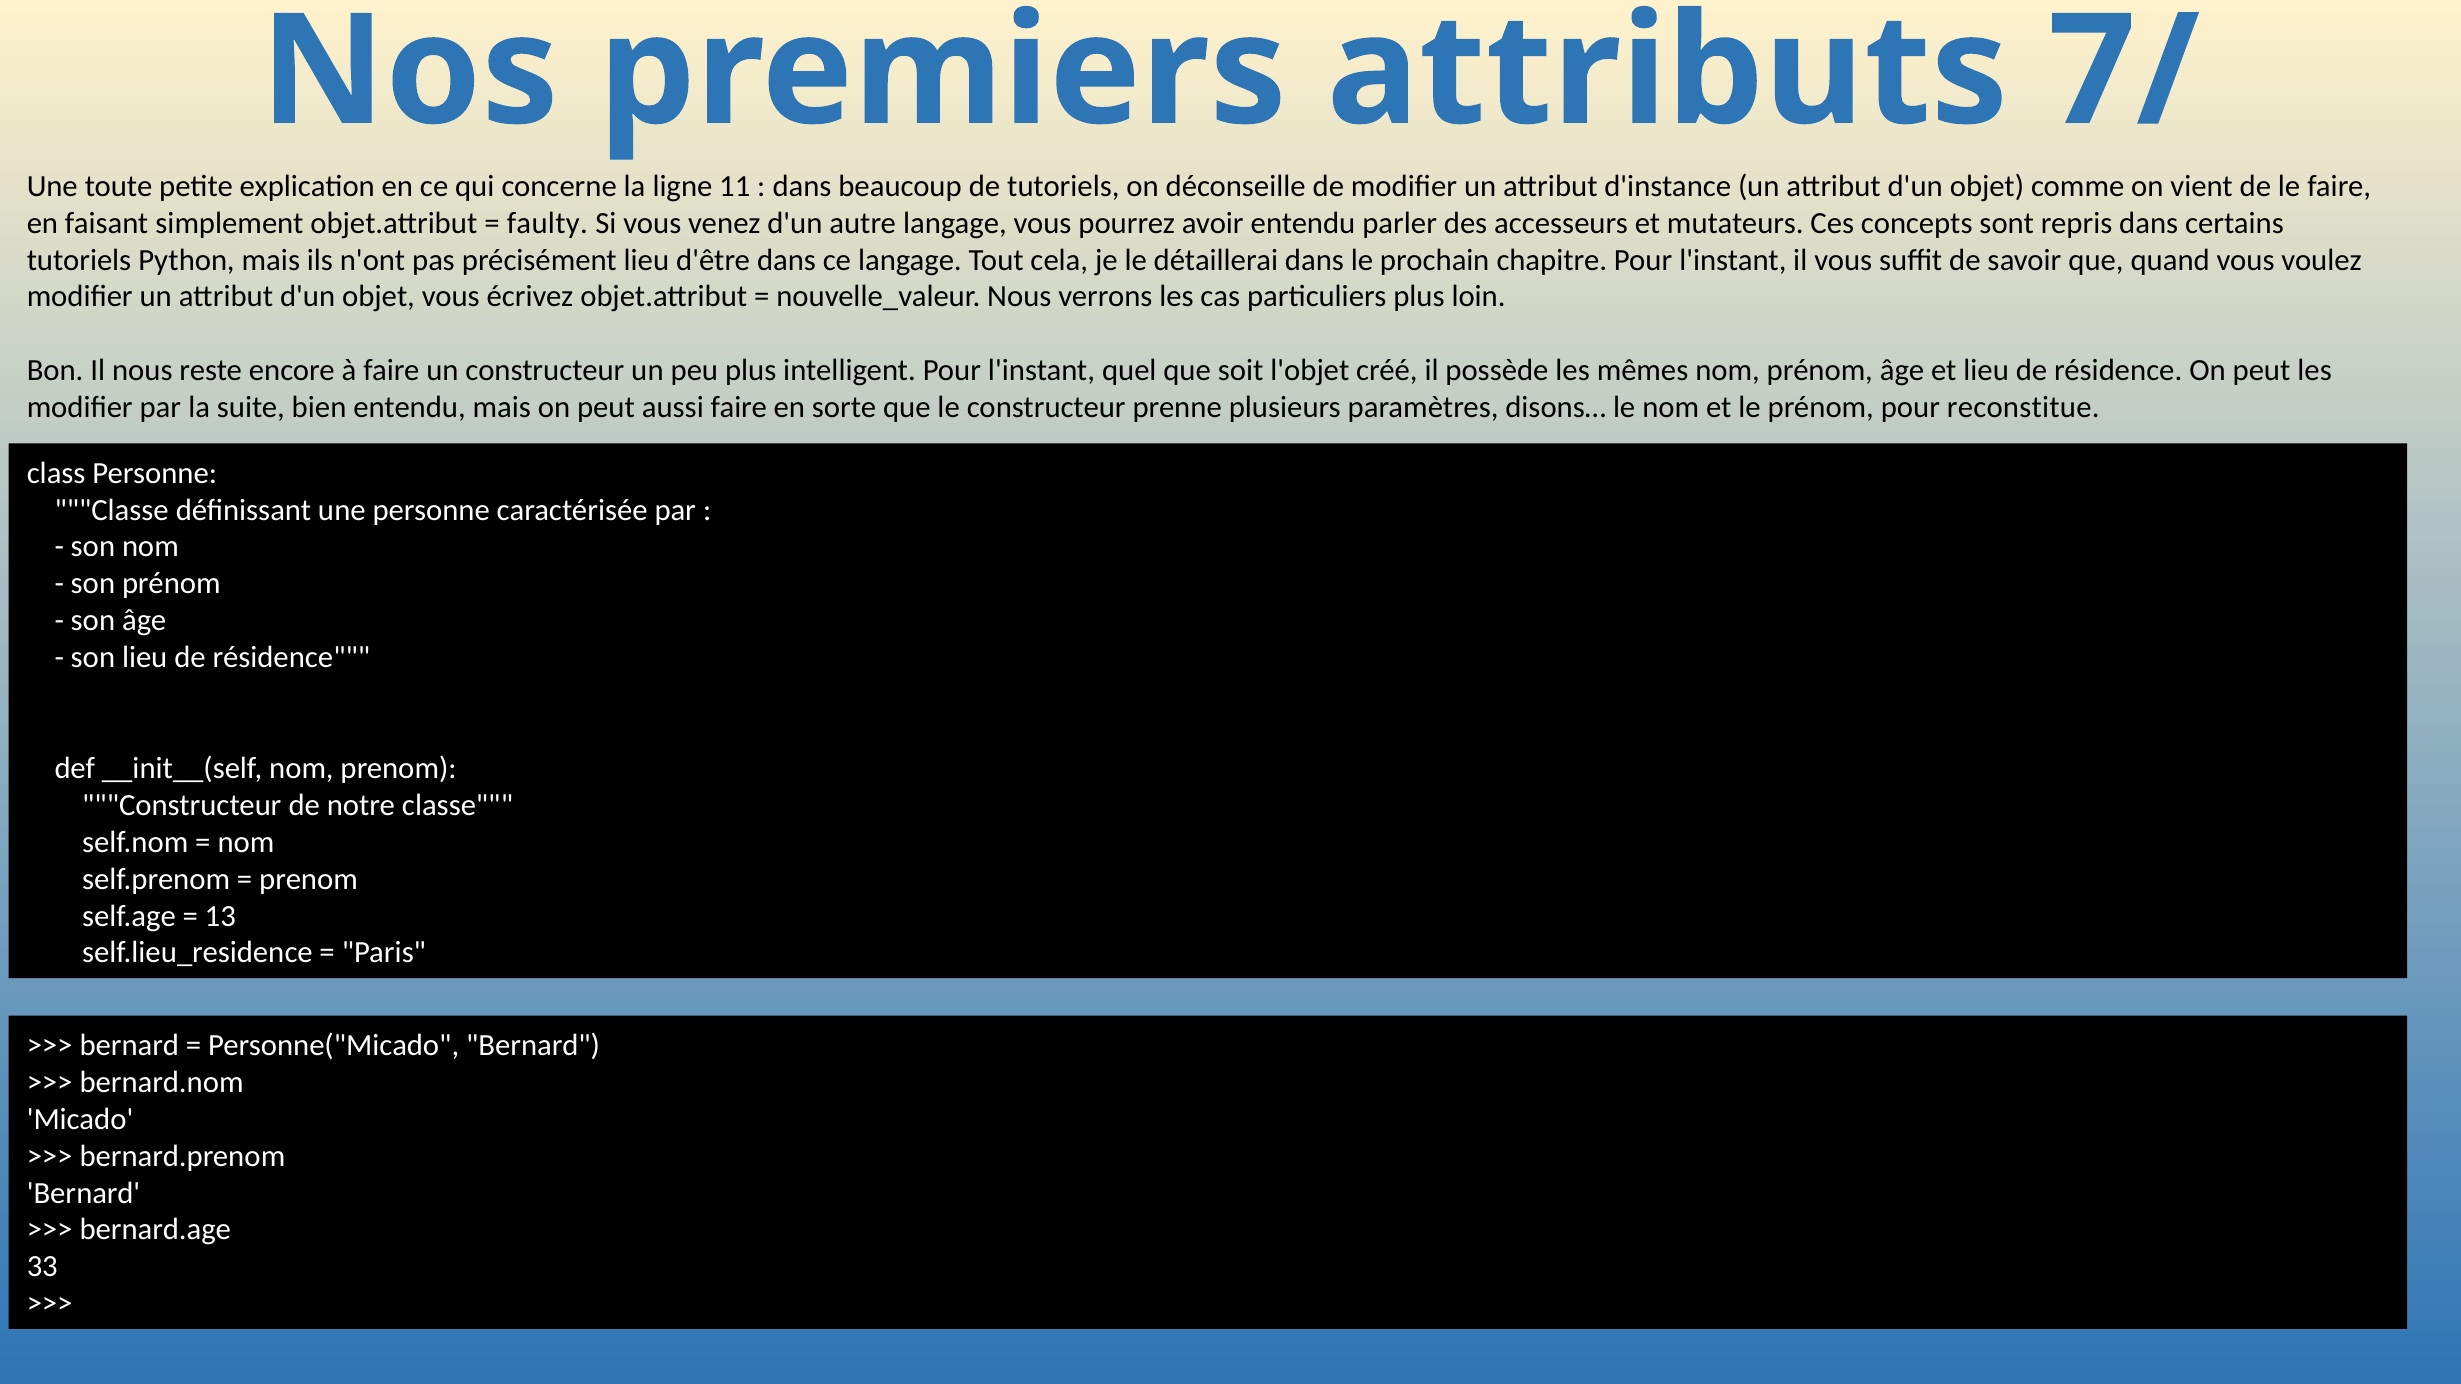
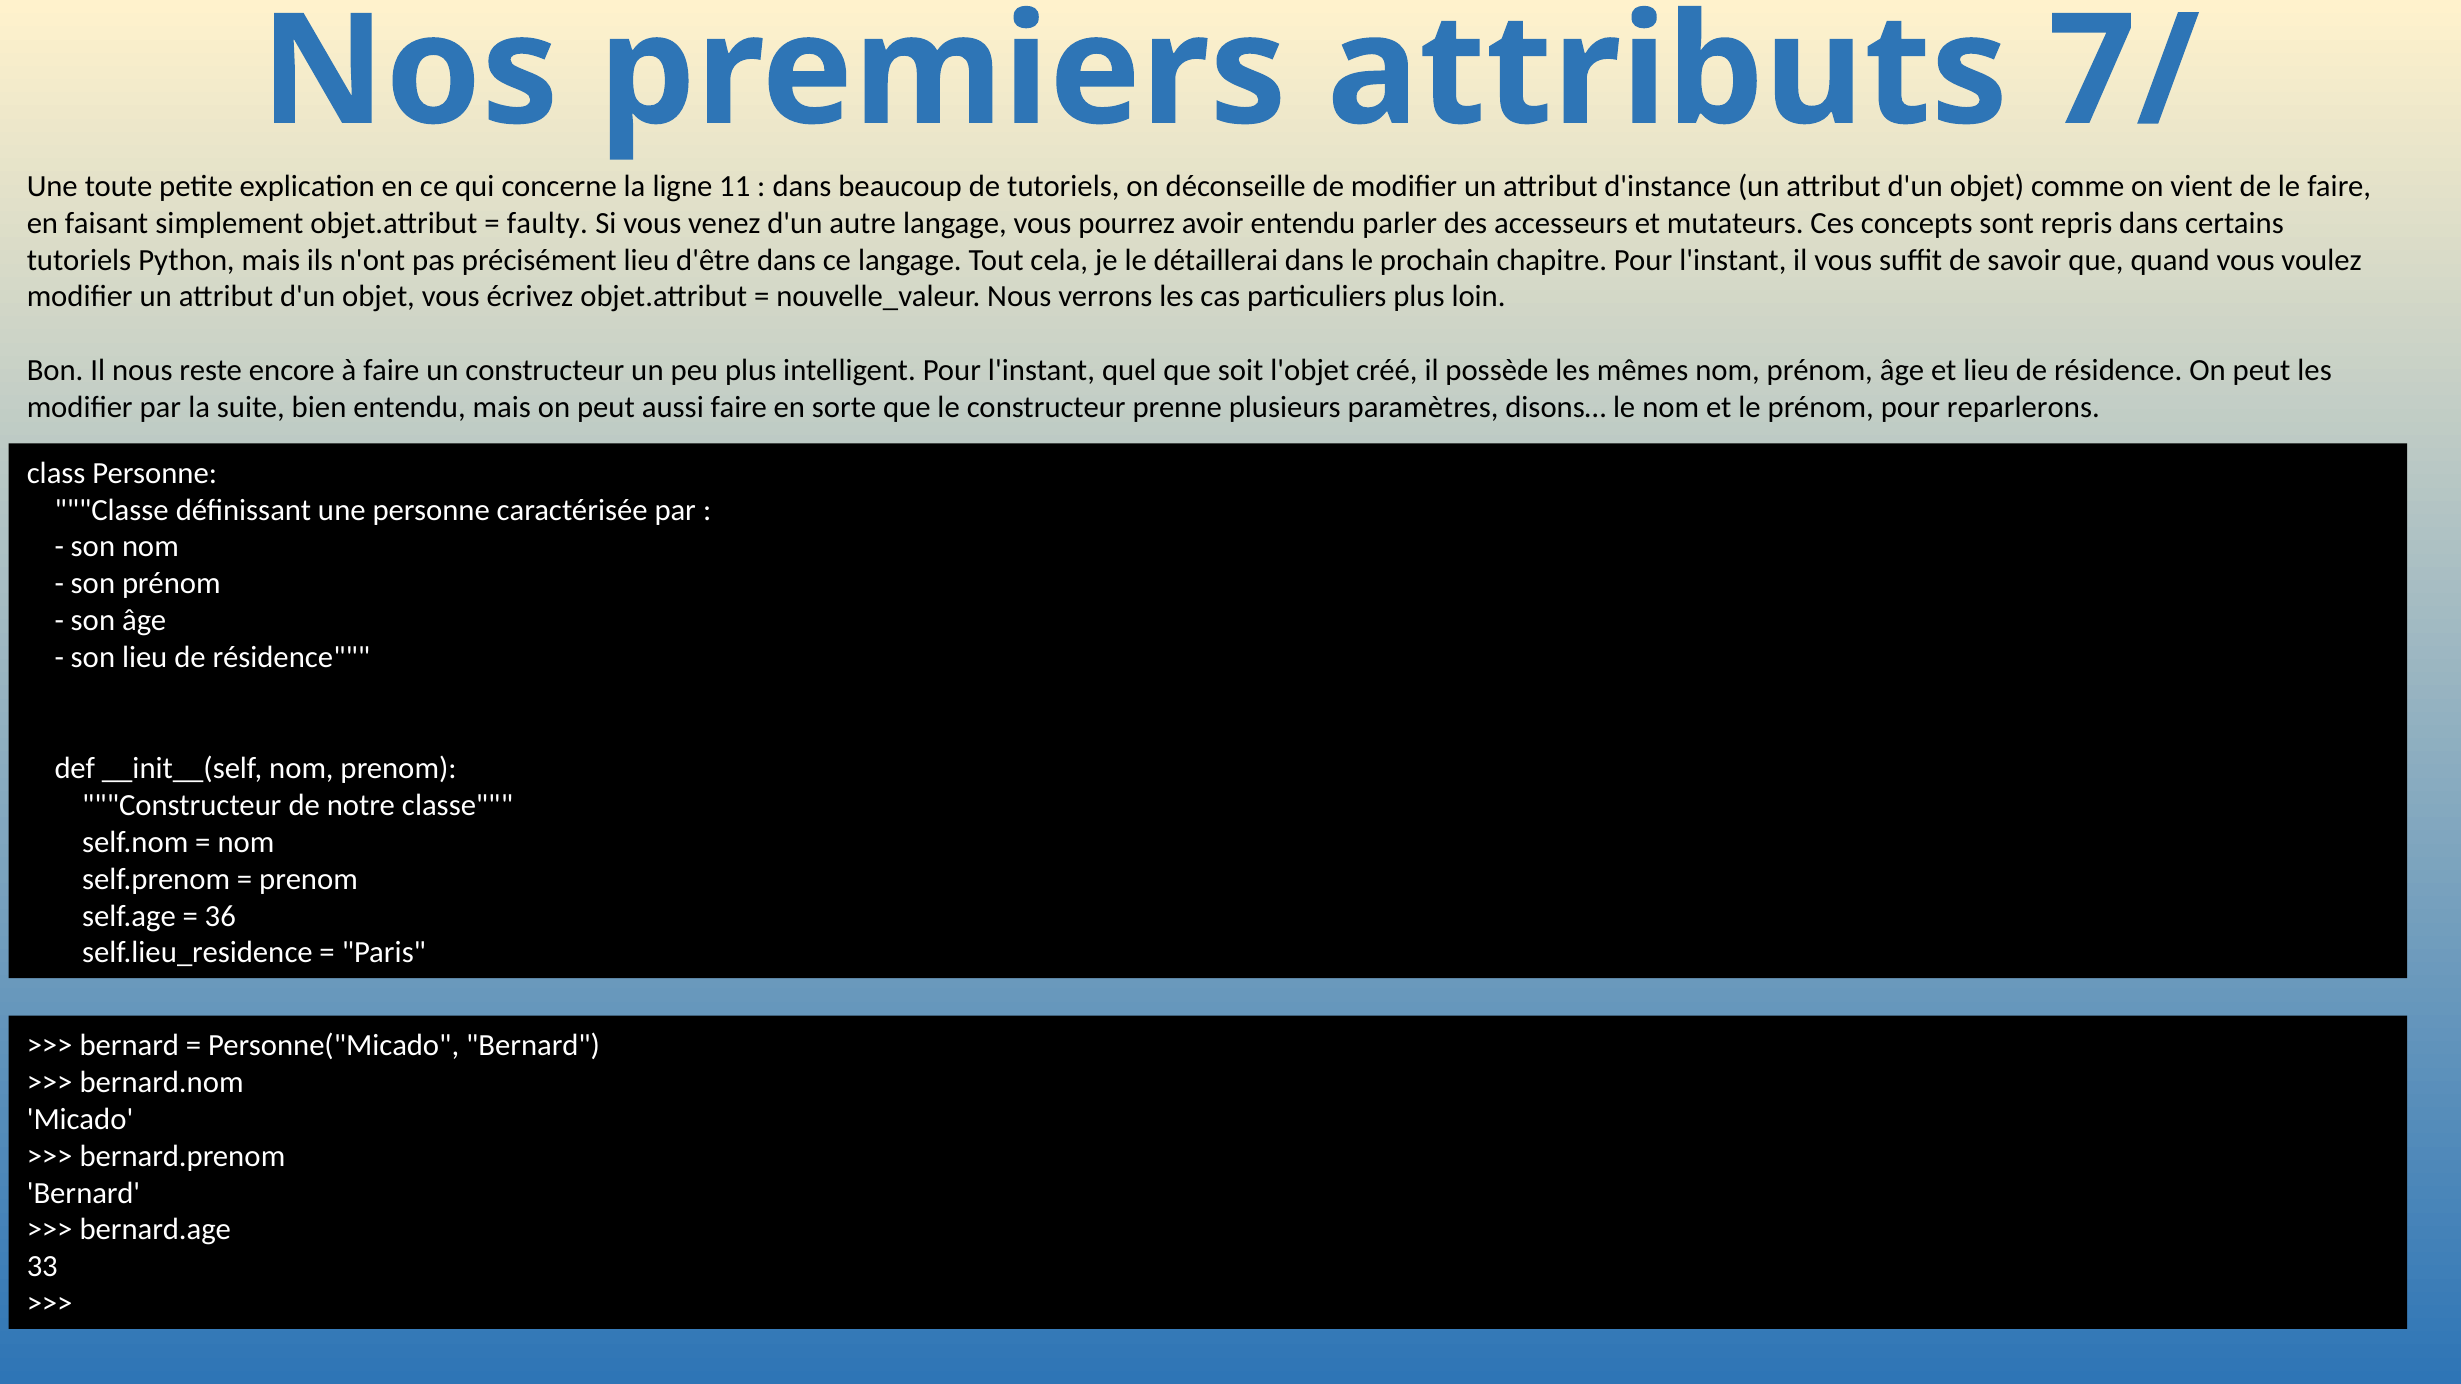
reconstitue: reconstitue -> reparlerons (2023, 408)
13: 13 -> 36 (220, 916)
